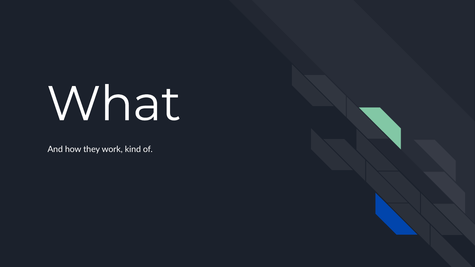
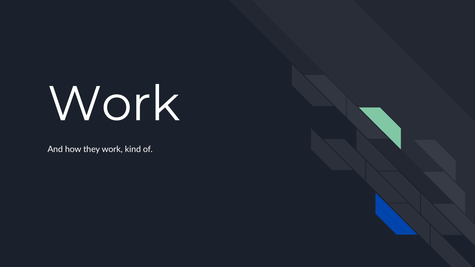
What: What -> Work (114, 104)
